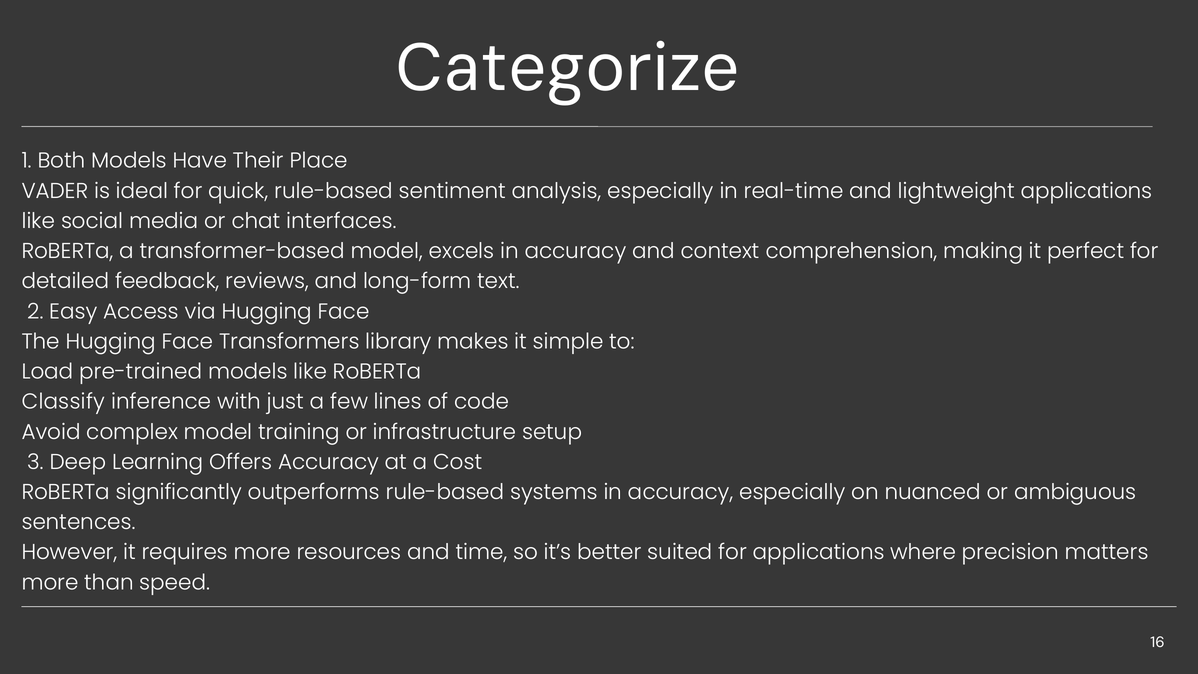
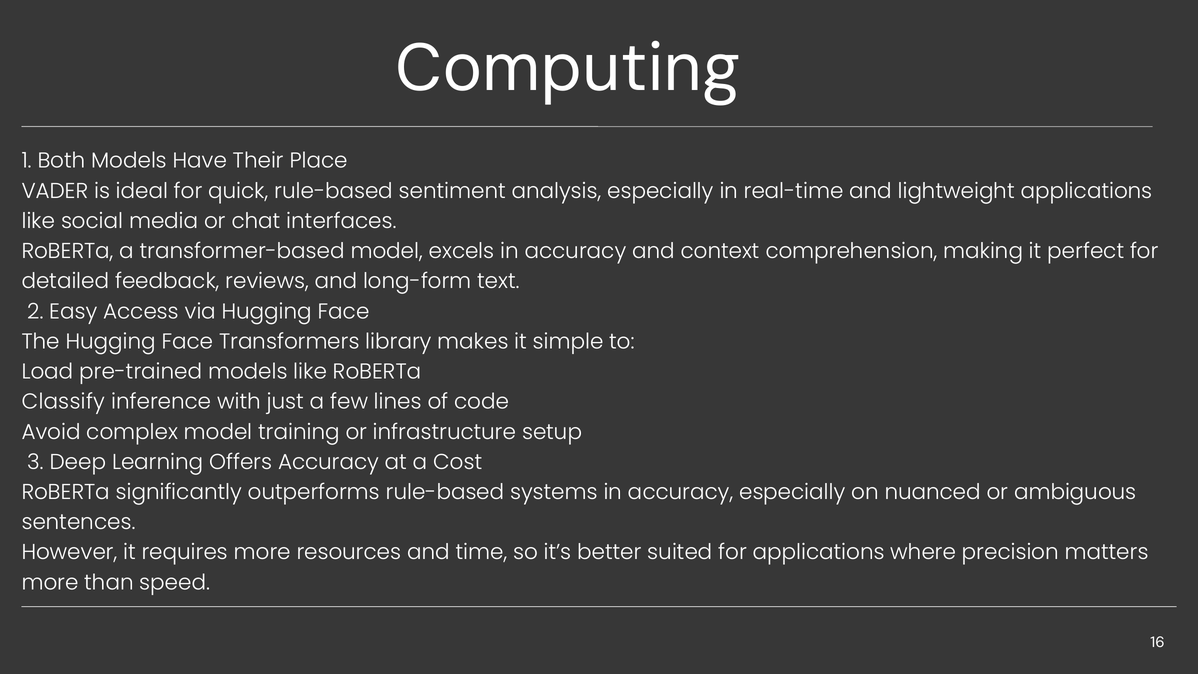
Categorize: Categorize -> Computing (568, 68)
